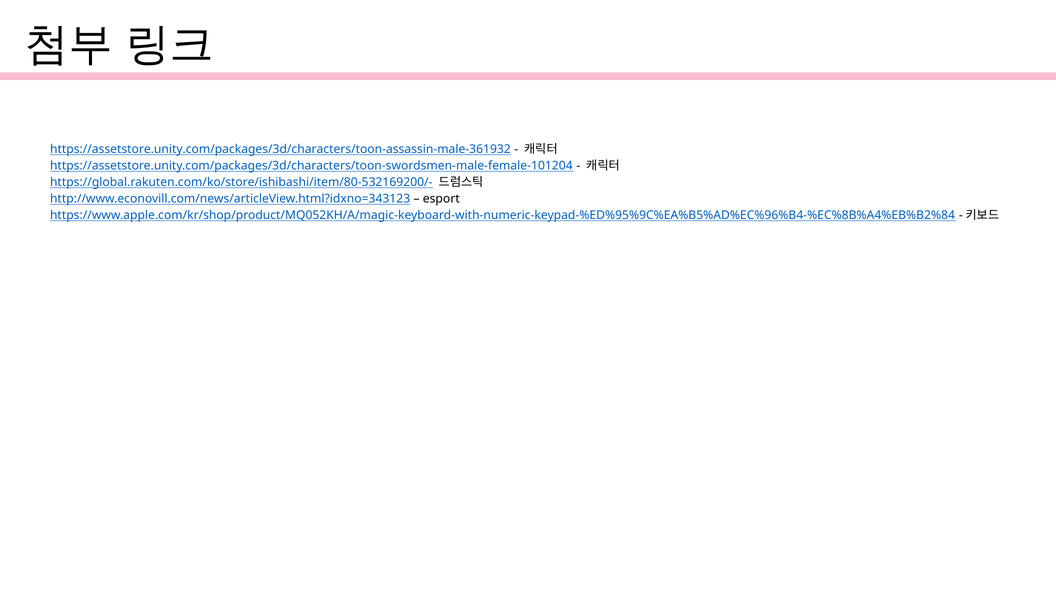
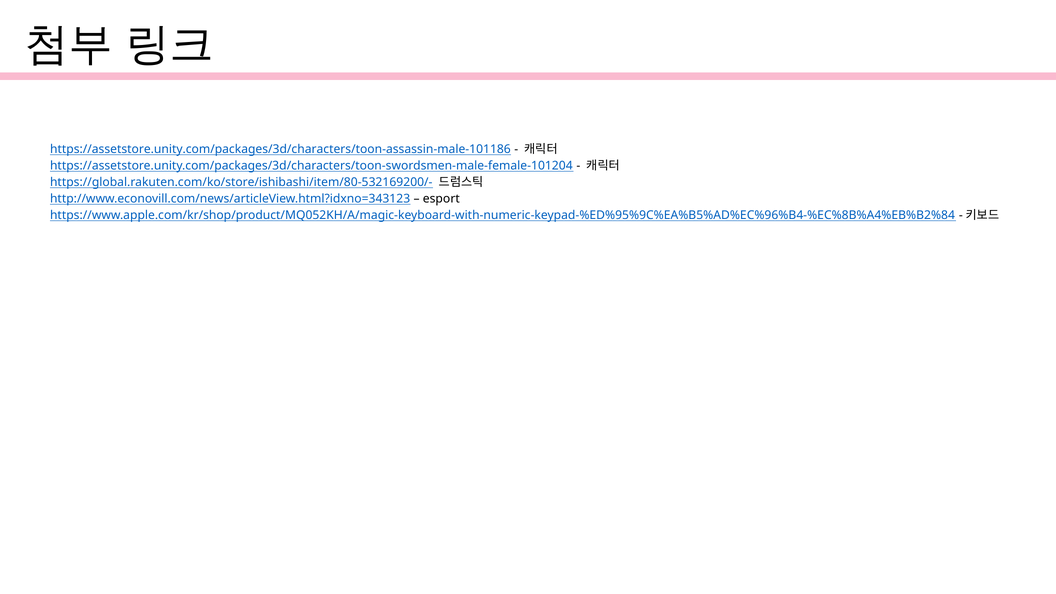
https://assetstore.unity.com/packages/3d/characters/toon-assassin-male-361932: https://assetstore.unity.com/packages/3d/characters/toon-assassin-male-361932 -> https://assetstore.unity.com/packages/3d/characters/toon-assassin-male-101186 (280, 149)
